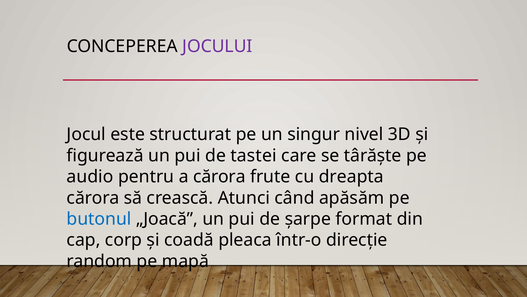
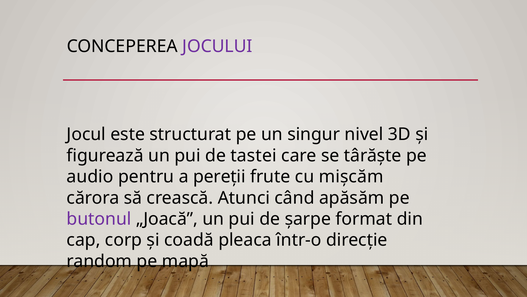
a cărora: cărora -> pereții (219, 176)
dreapta: dreapta -> mișcăm (351, 176)
butonul colour: blue -> purple (99, 219)
